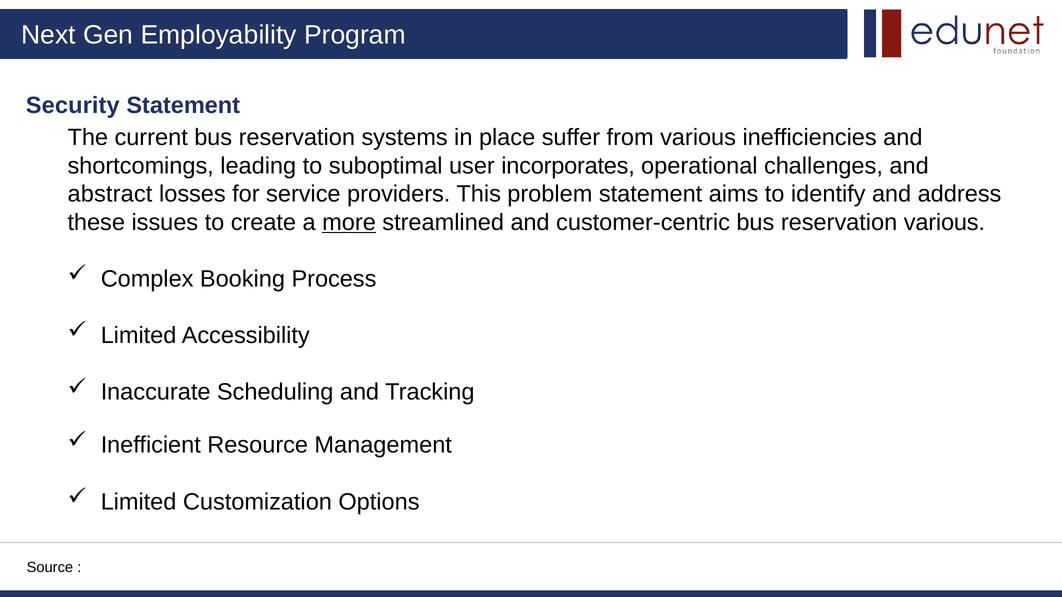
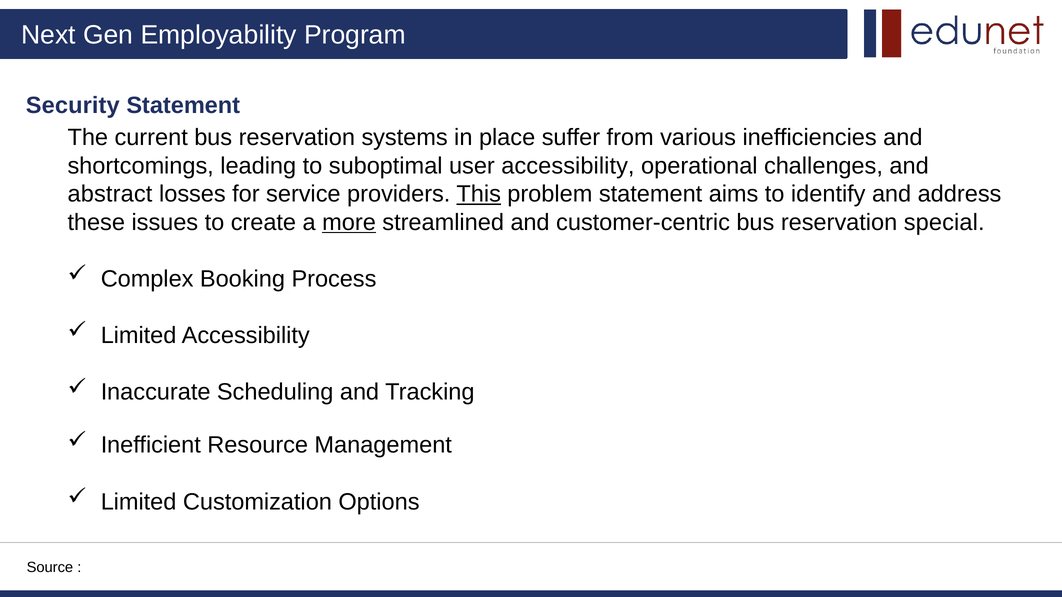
user incorporates: incorporates -> accessibility (568, 166)
This underline: none -> present (479, 194)
reservation various: various -> special (944, 223)
